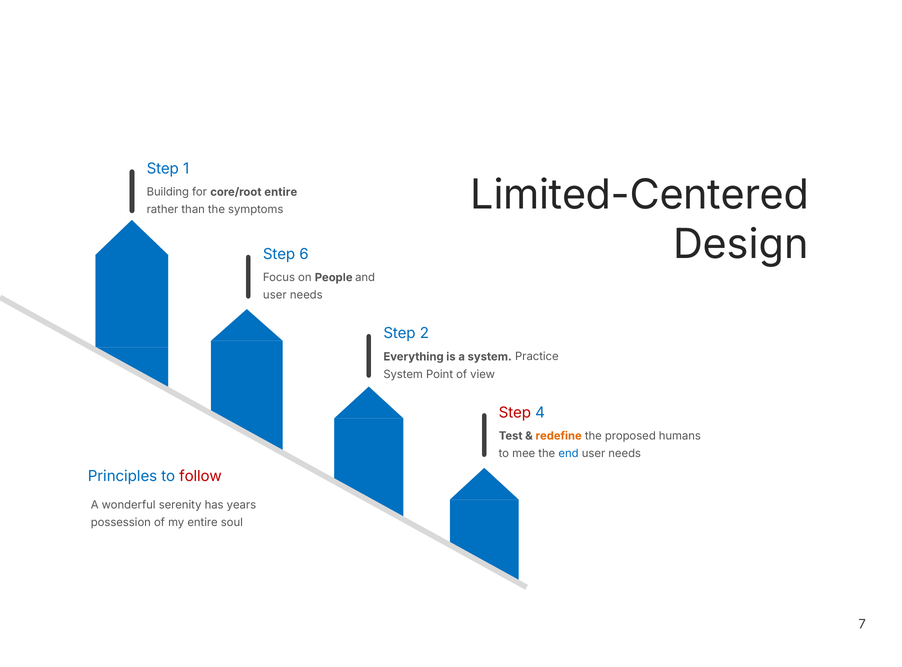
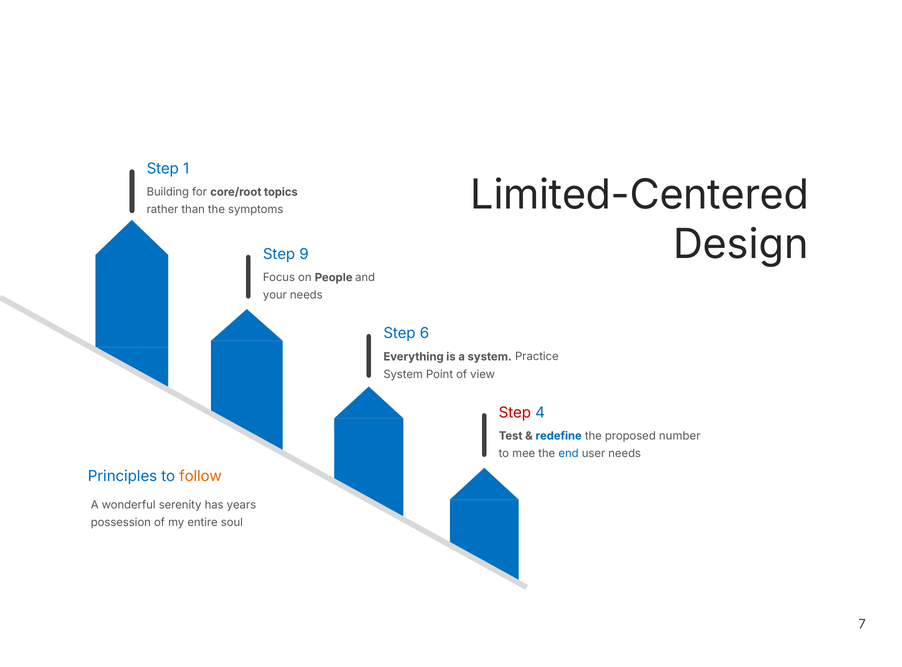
core/root entire: entire -> topics (281, 192)
6: 6 -> 9 (304, 254)
user: user -> your (275, 295)
2: 2 -> 6 (424, 333)
redefine colour: orange -> blue (559, 436)
humans: humans -> number (680, 436)
follow colour: red -> orange (201, 476)
